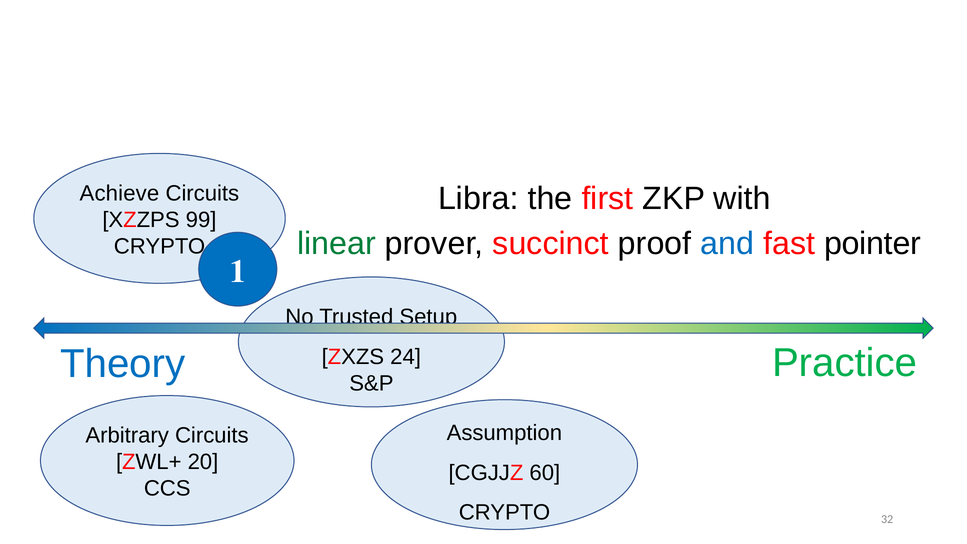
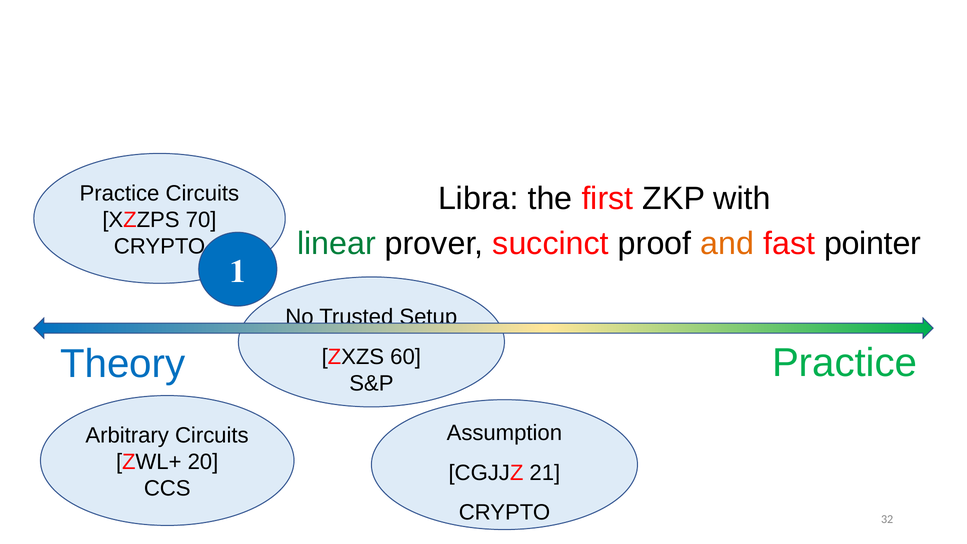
Achieve: Achieve -> Practice (120, 193)
99: 99 -> 70 (201, 220)
and colour: blue -> orange (727, 243)
24: 24 -> 60 (406, 357)
60: 60 -> 21 (545, 473)
